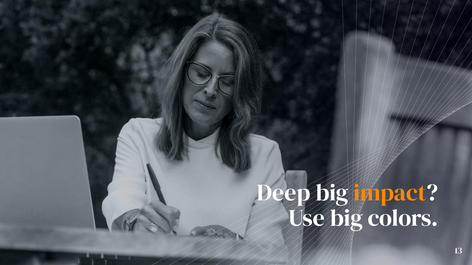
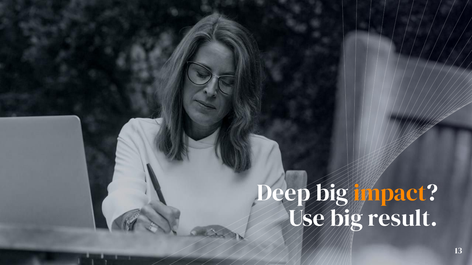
colors: colors -> result (403, 219)
